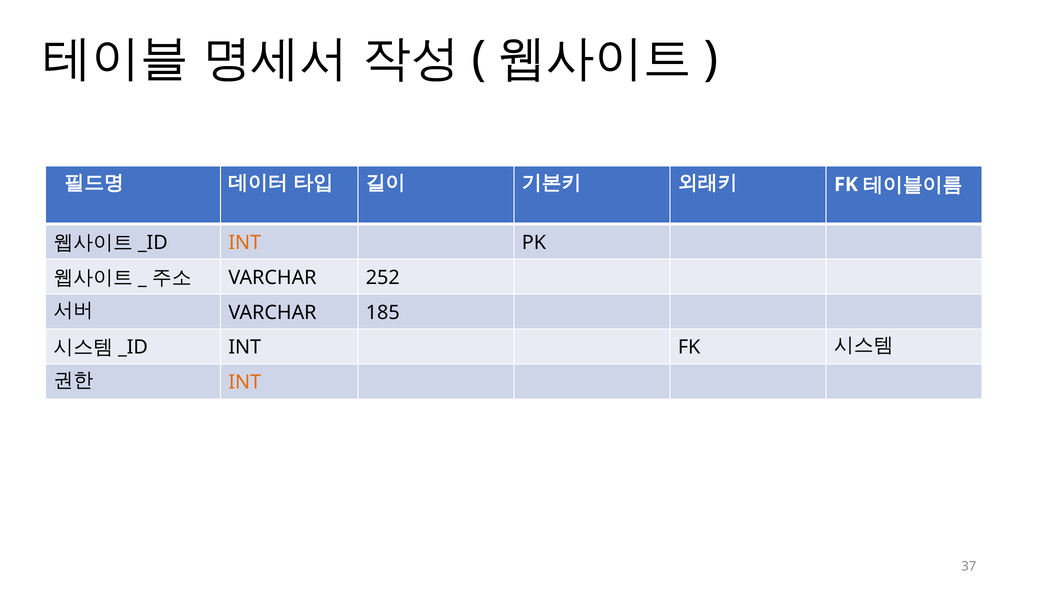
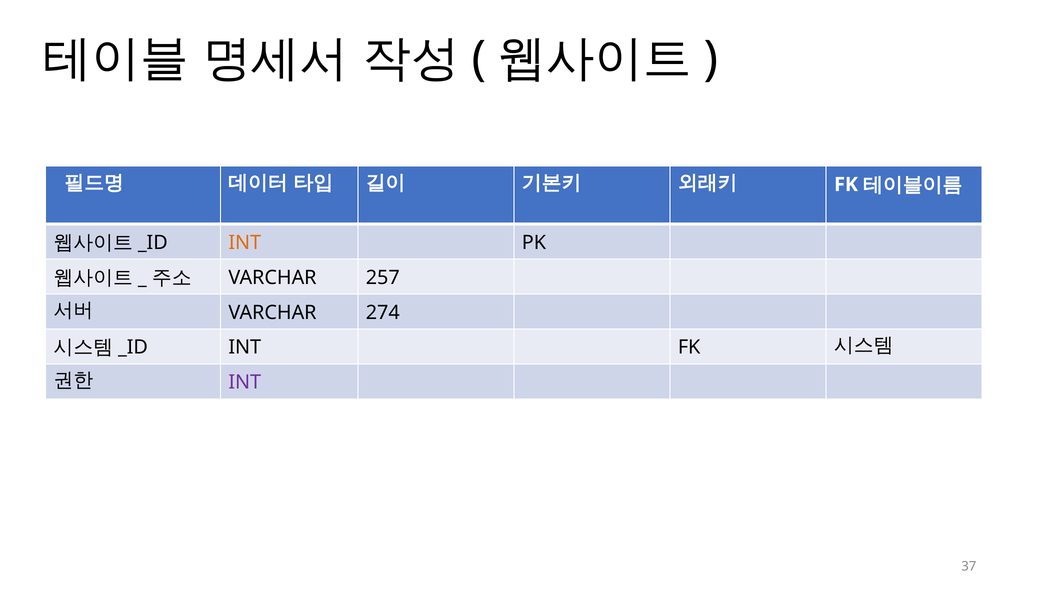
252: 252 -> 257 (383, 278)
185: 185 -> 274 (383, 313)
INT colour: orange -> purple (245, 383)
